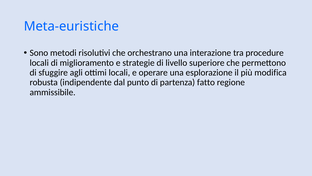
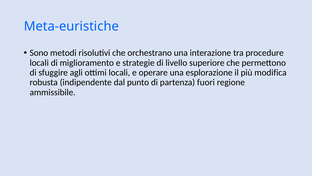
fatto: fatto -> fuori (206, 82)
